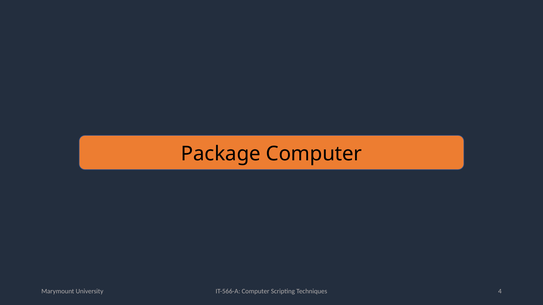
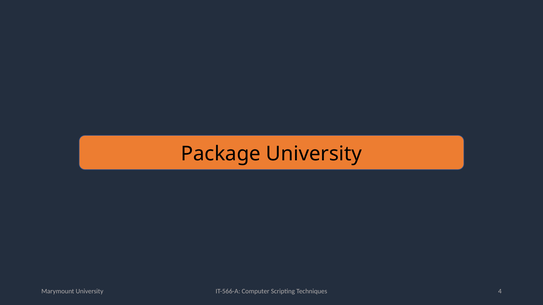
Package Computer: Computer -> University (314, 154)
